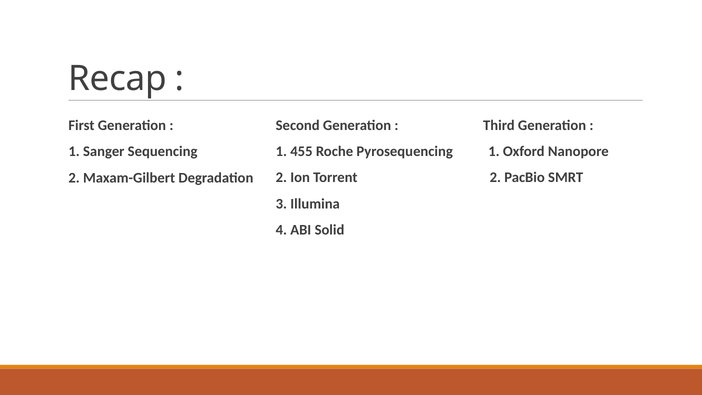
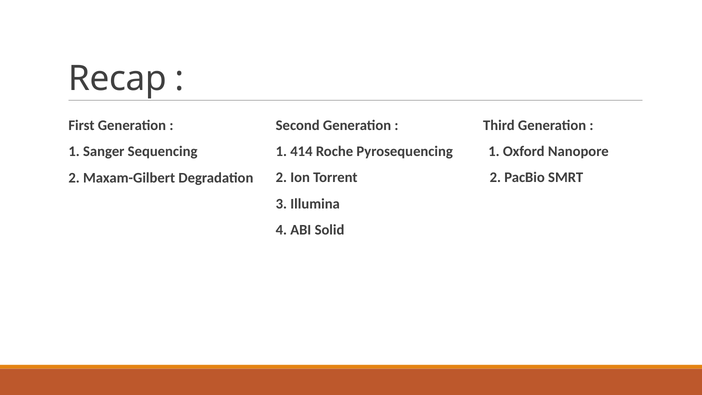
455: 455 -> 414 (301, 152)
